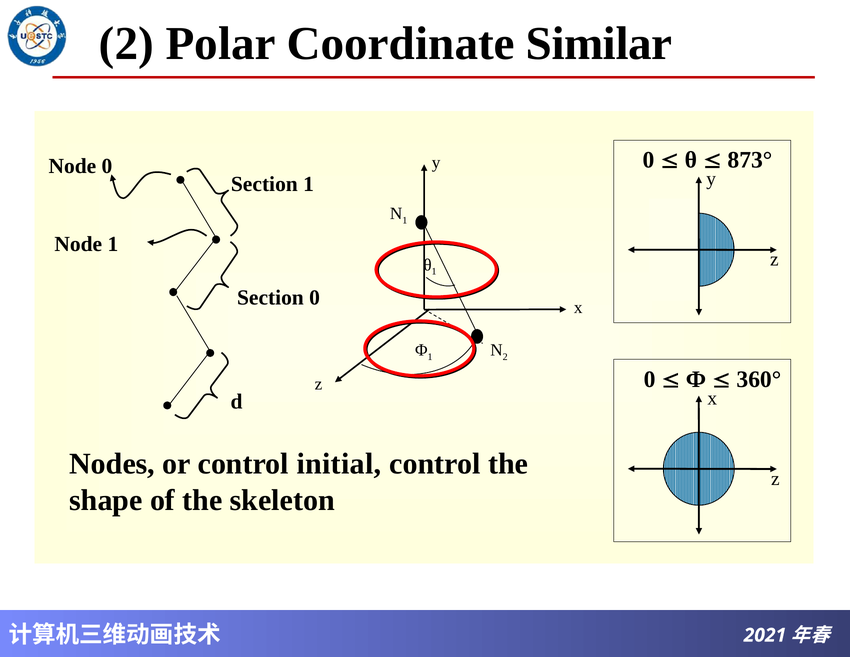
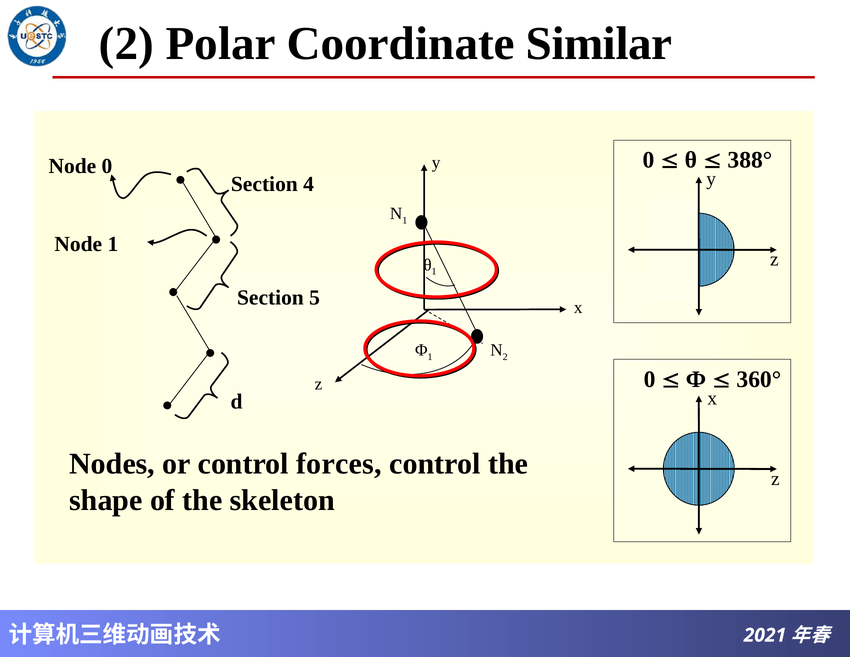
873°: 873° -> 388° (750, 160)
Section 1: 1 -> 4 (309, 184)
Section 0: 0 -> 5 (315, 297)
initial: initial -> forces (339, 464)
